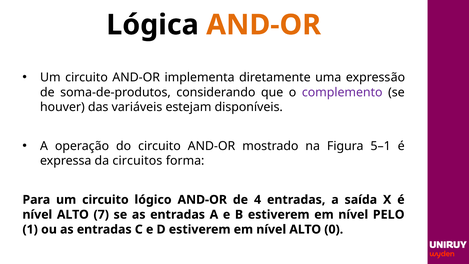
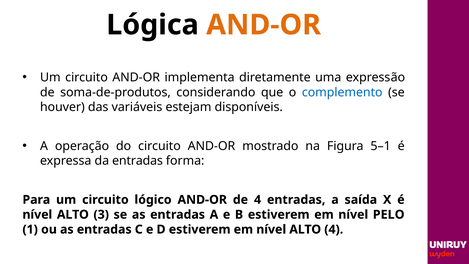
complemento colour: purple -> blue (342, 92)
da circuitos: circuitos -> entradas (138, 161)
7: 7 -> 3 (101, 214)
ALTO 0: 0 -> 4 (334, 229)
